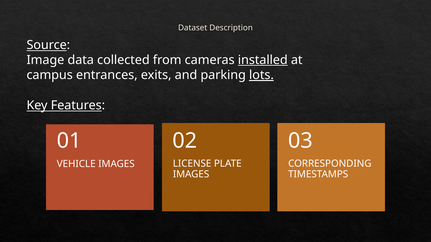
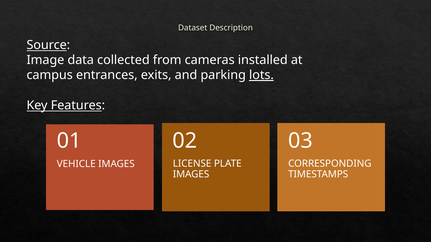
installed underline: present -> none (263, 60)
